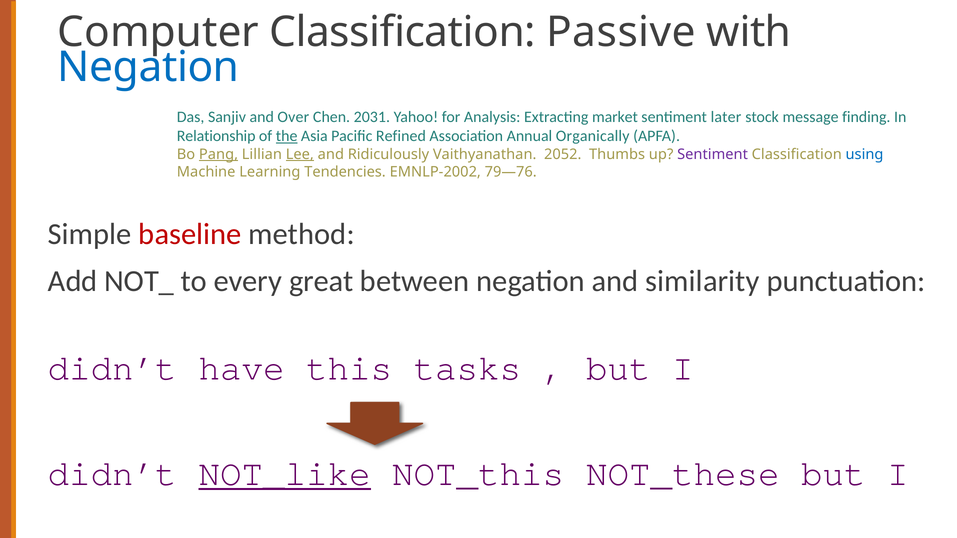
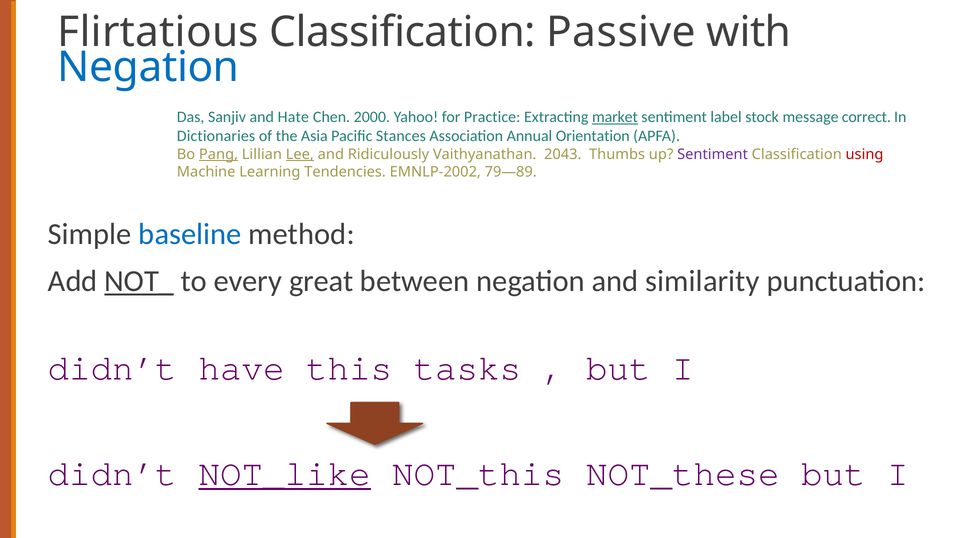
Computer: Computer -> Flirtatious (158, 32)
Over: Over -> Hate (293, 117)
2031: 2031 -> 2000 (372, 117)
Analysis: Analysis -> Practice (492, 117)
market underline: none -> present (615, 117)
later: later -> label (726, 117)
finding: finding -> correct (866, 117)
Relationship: Relationship -> Dictionaries (216, 136)
the underline: present -> none (287, 136)
Refined: Refined -> Stances (401, 136)
Organically: Organically -> Orientation (593, 136)
2052: 2052 -> 2043 (563, 154)
using colour: blue -> red (865, 154)
79—76: 79—76 -> 79—89 (511, 172)
baseline colour: red -> blue (190, 234)
NOT_ underline: none -> present (139, 281)
